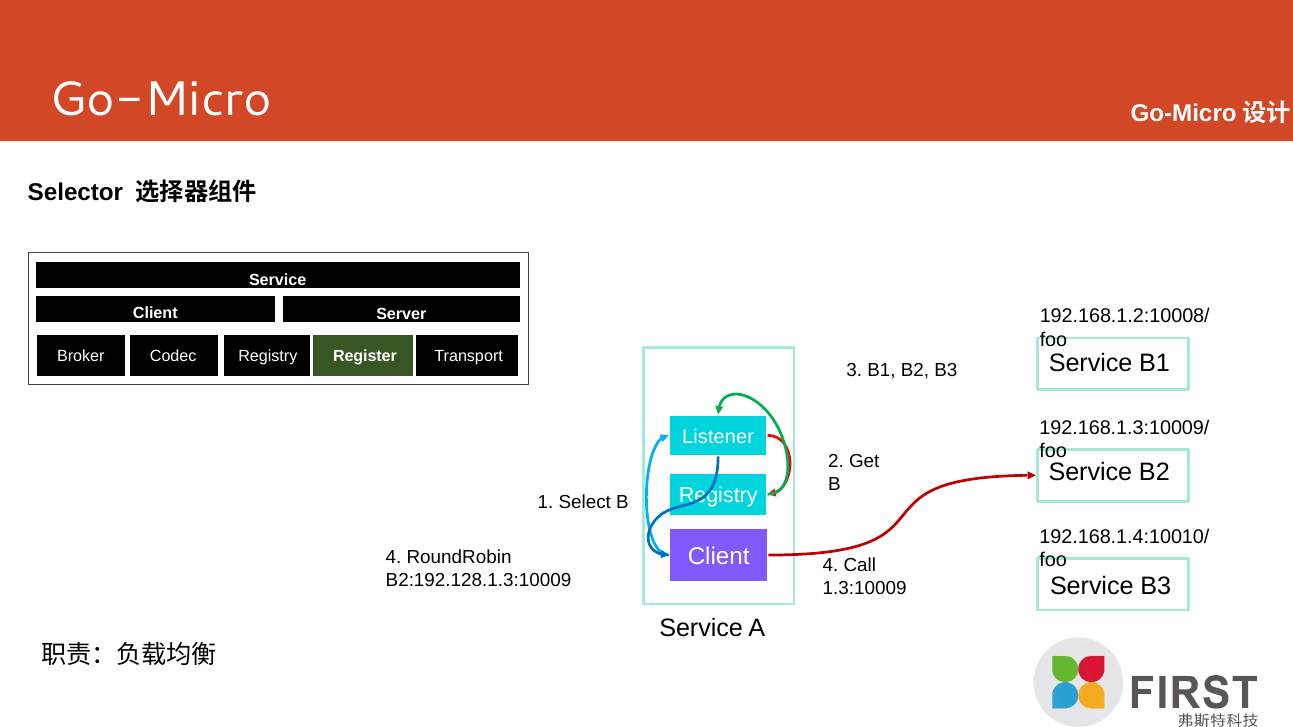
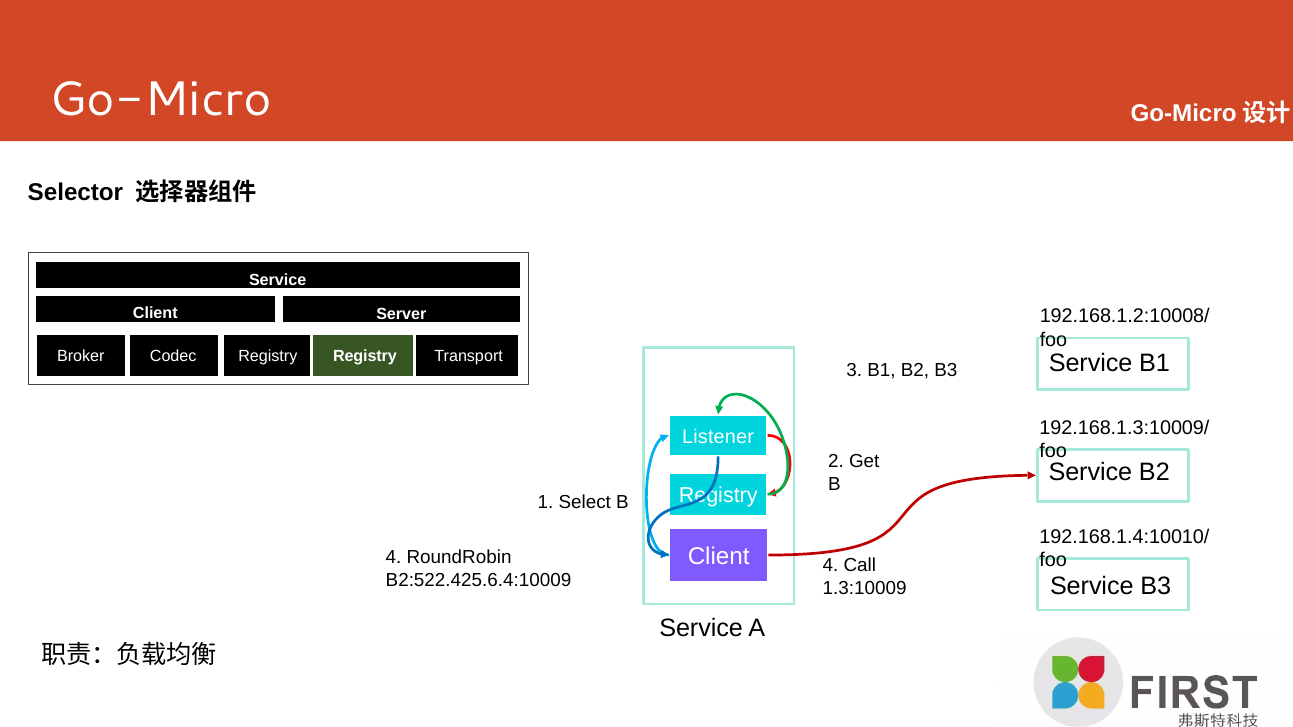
Register: Register -> Registry (365, 357)
B2:192.128.1.3:10009: B2:192.128.1.3:10009 -> B2:522.425.6.4:10009 (479, 580)
